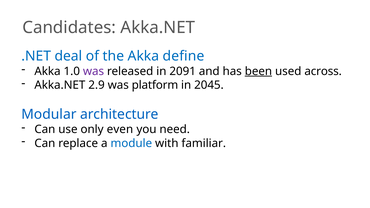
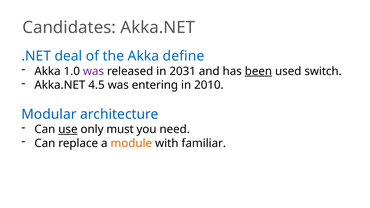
2091: 2091 -> 2031 (183, 71)
across: across -> switch (323, 71)
2.9: 2.9 -> 4.5 (97, 85)
platform: platform -> entering (155, 85)
2045: 2045 -> 2010 (209, 85)
use underline: none -> present (68, 130)
even: even -> must (120, 130)
module colour: blue -> orange (131, 143)
